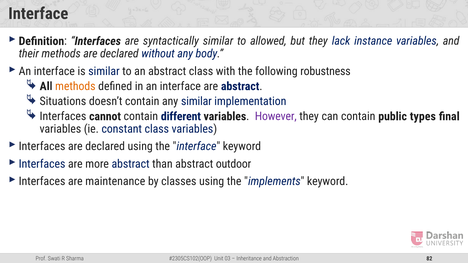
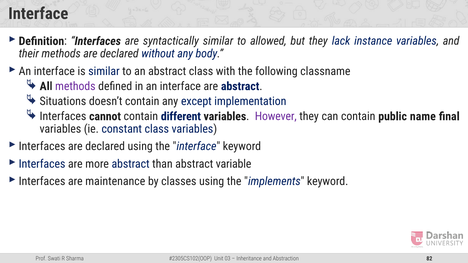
robustness: robustness -> classname (325, 71)
methods colour: orange -> purple (75, 86)
any similar: similar -> except (196, 101)
types: types -> name (423, 116)
outdoor: outdoor -> variable (234, 164)
